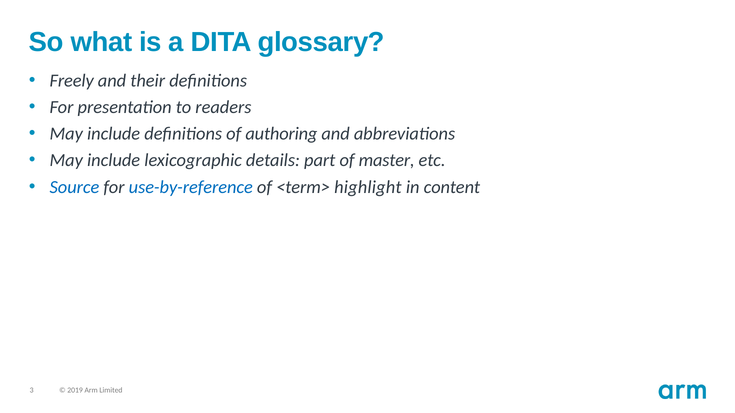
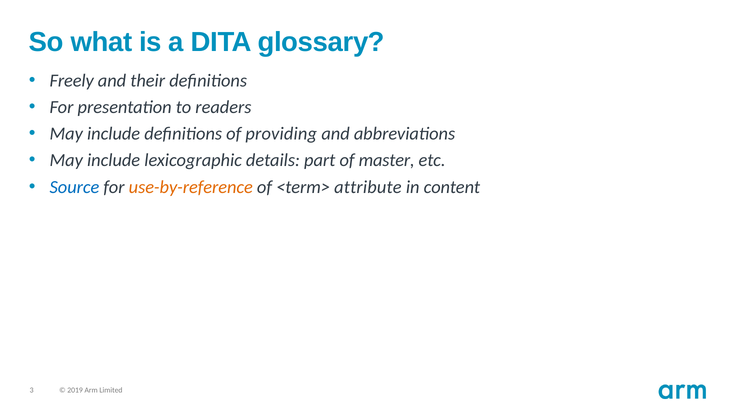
authoring: authoring -> providing (281, 134)
use-by-reference colour: blue -> orange (191, 187)
highlight: highlight -> attribute (368, 187)
